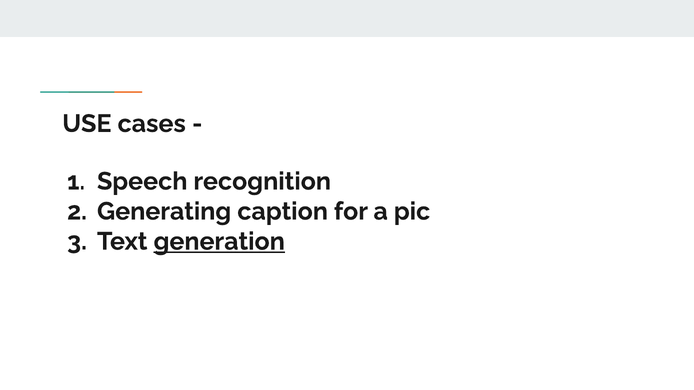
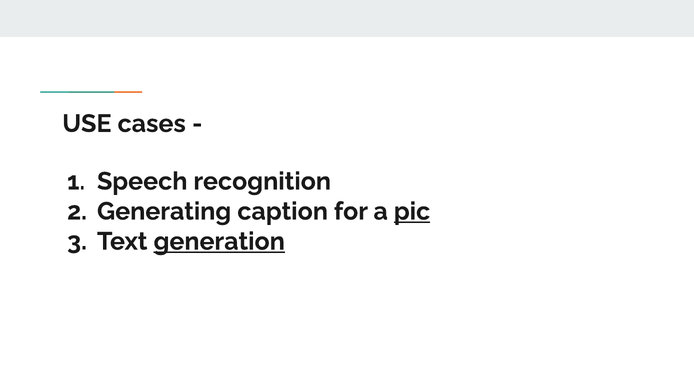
pic underline: none -> present (412, 212)
